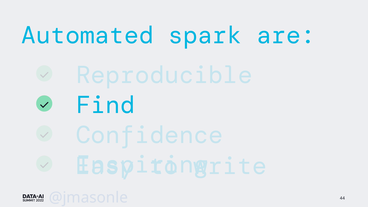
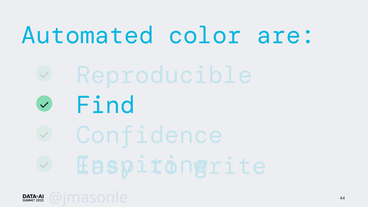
spark: spark -> color (205, 35)
